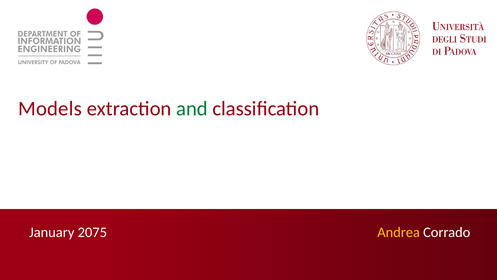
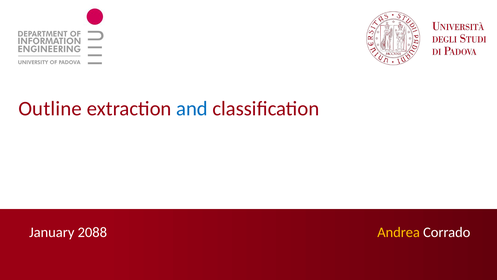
Models: Models -> Outline (50, 109)
and colour: green -> blue (192, 109)
2075: 2075 -> 2088 (92, 232)
